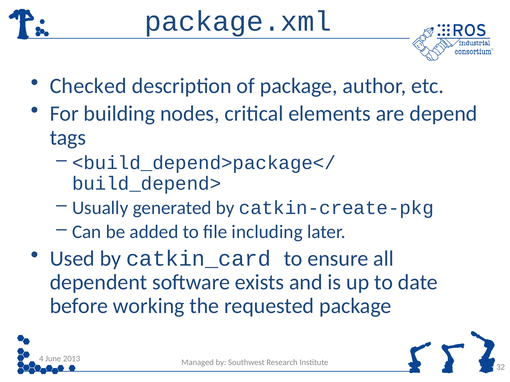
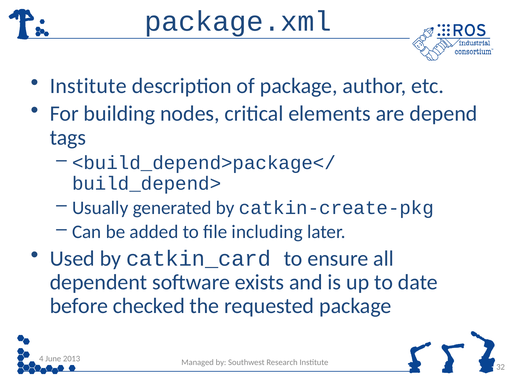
Checked: Checked -> Institute (88, 86)
working: working -> checked (149, 306)
